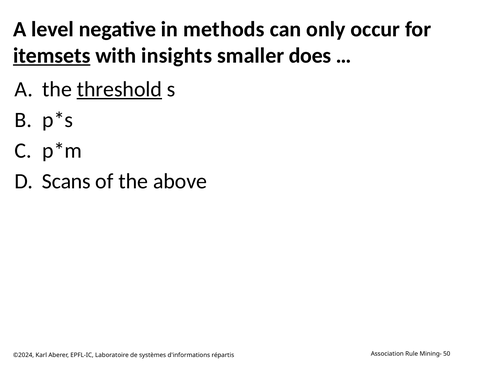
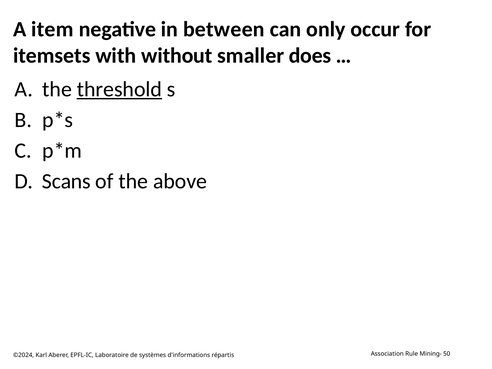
level: level -> item (52, 29)
methods: methods -> between (224, 29)
itemsets underline: present -> none (52, 56)
insights: insights -> without (177, 56)
